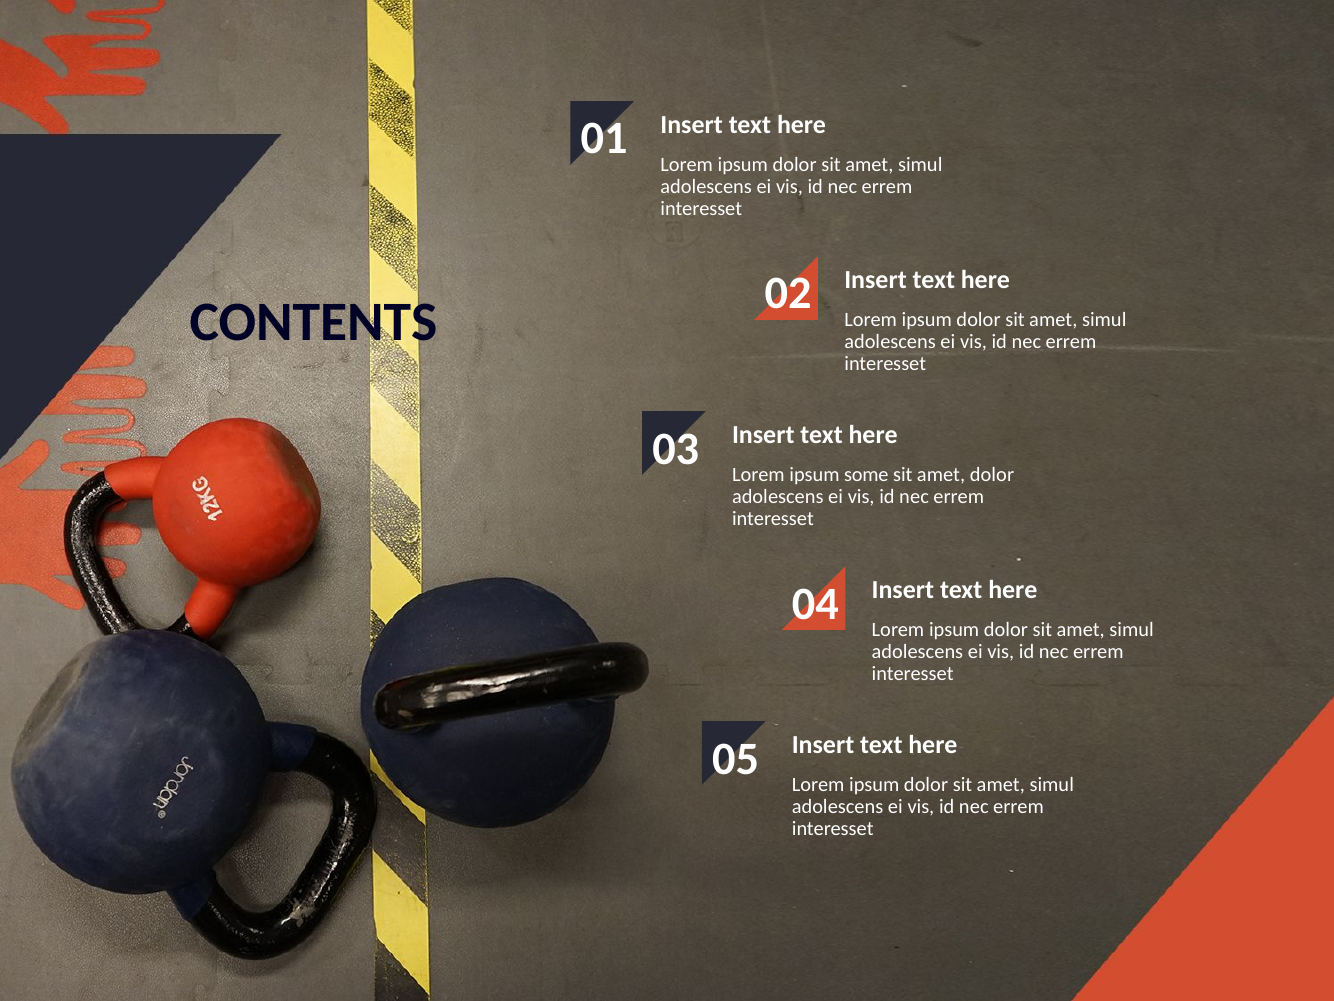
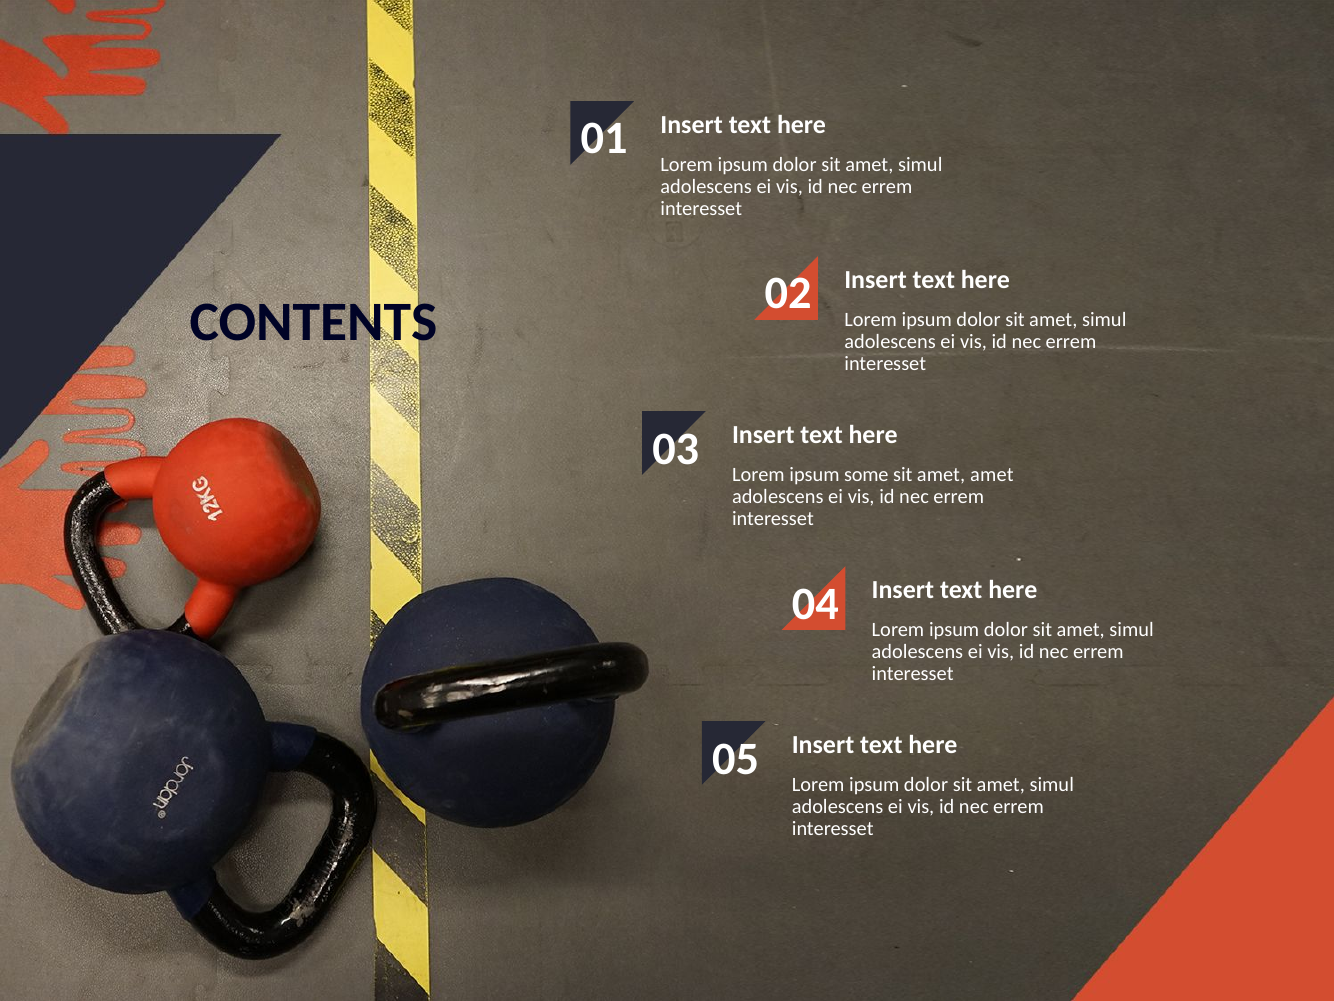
amet dolor: dolor -> amet (992, 474)
